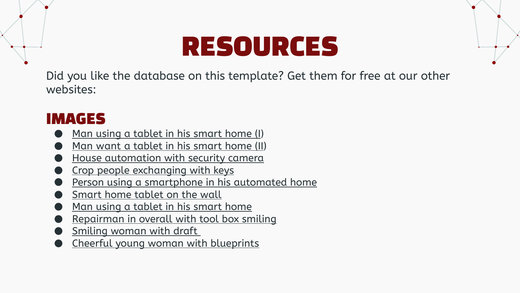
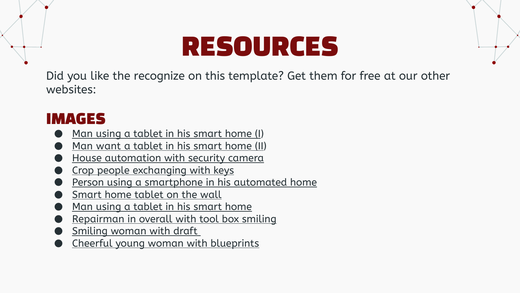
database: database -> recognize (159, 76)
